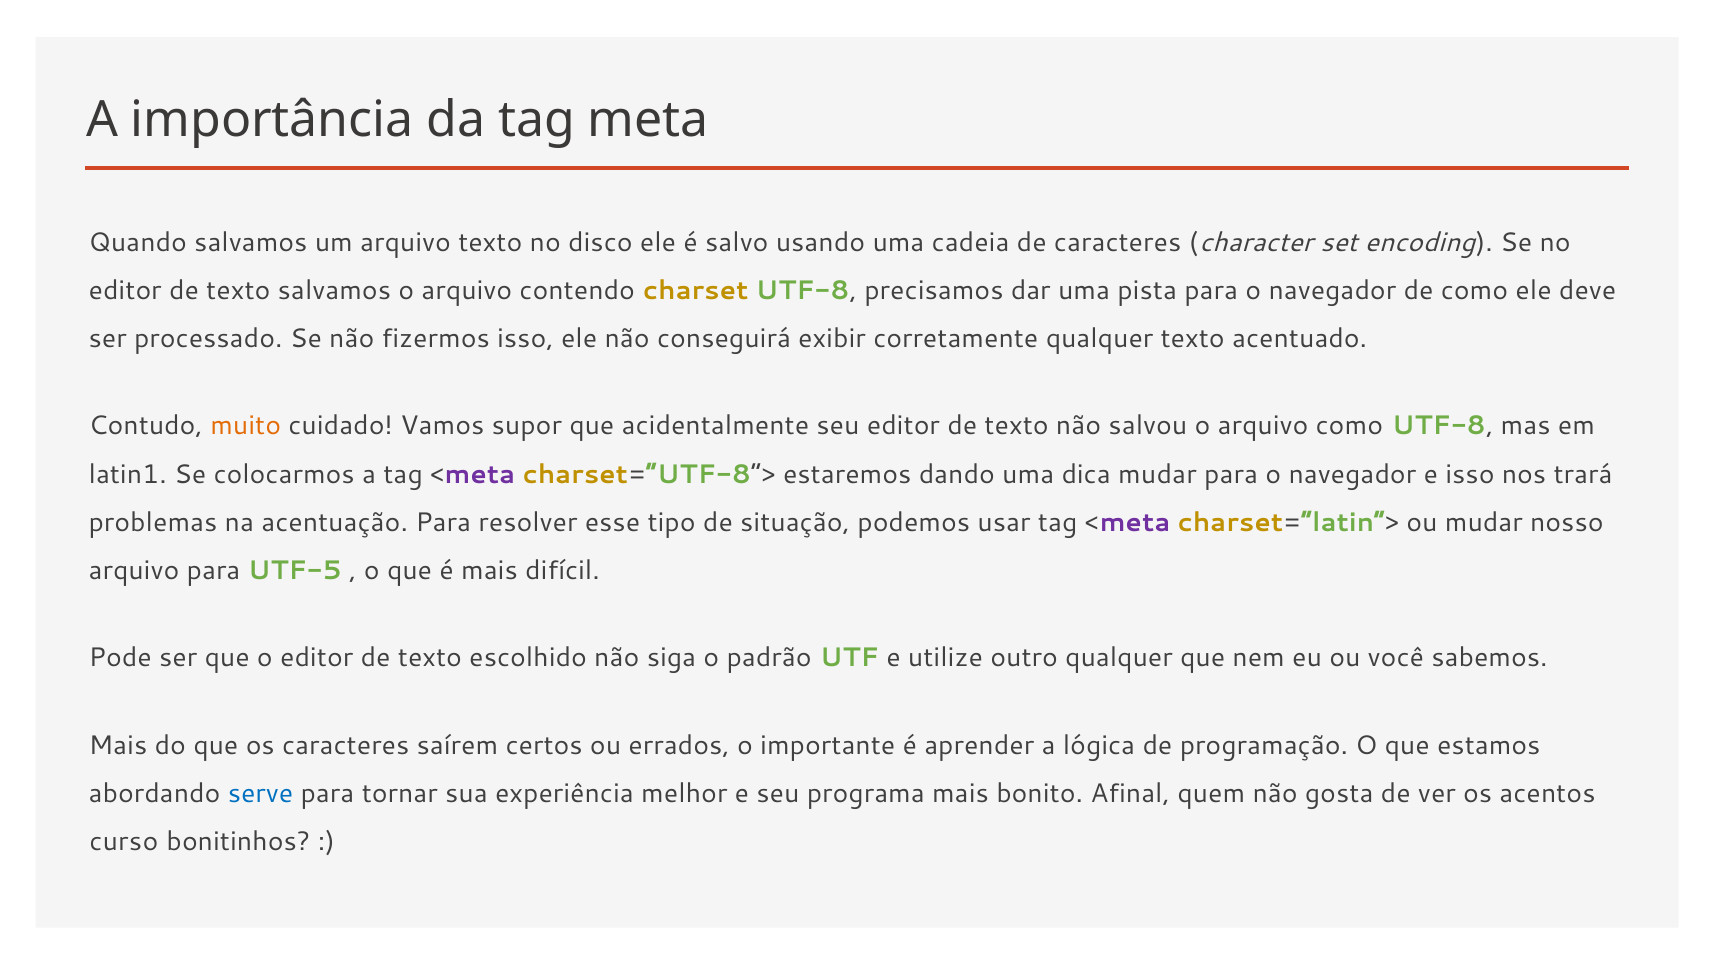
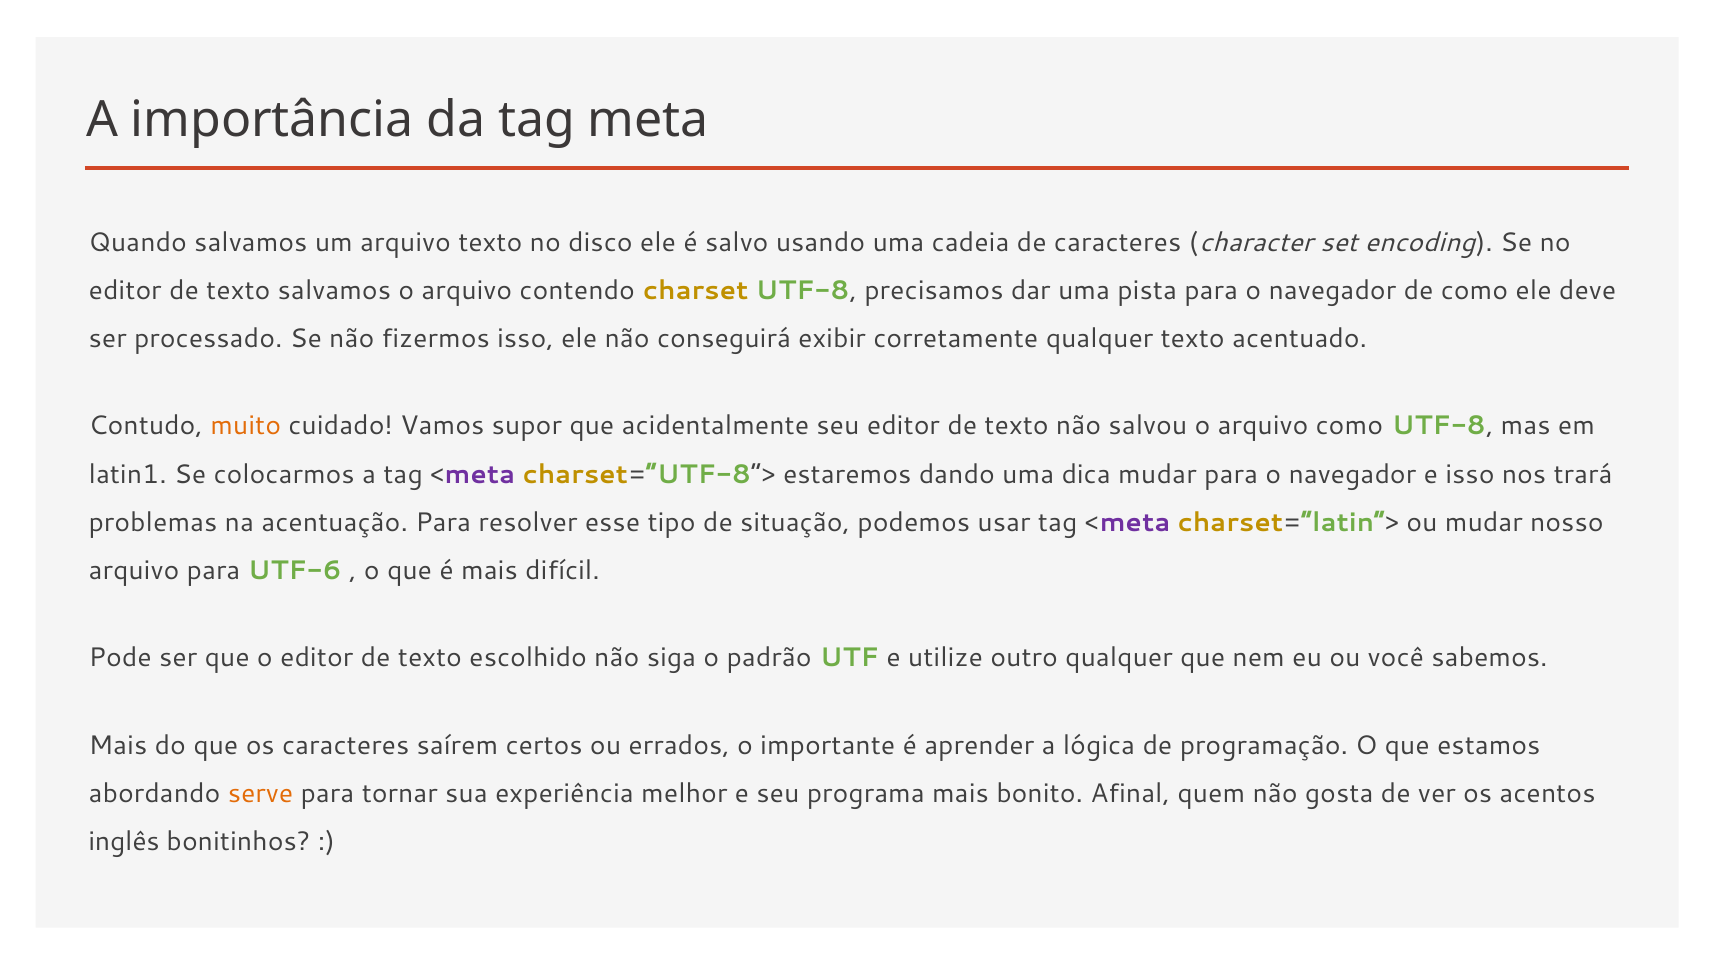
UTF-5: UTF-5 -> UTF-6 (295, 571)
serve colour: blue -> orange (261, 794)
curso: curso -> inglês (124, 842)
